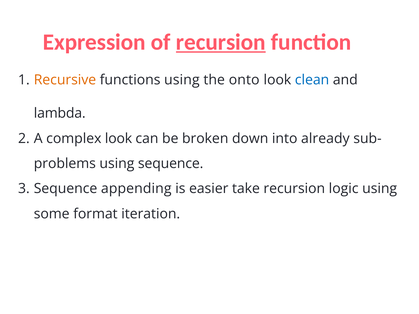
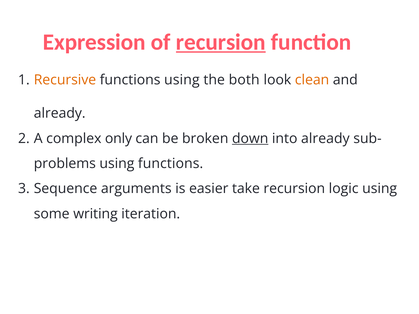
onto: onto -> both (244, 80)
clean colour: blue -> orange (312, 80)
lambda: lambda -> already (60, 113)
complex look: look -> only (119, 139)
down underline: none -> present (250, 139)
using sequence: sequence -> functions (171, 164)
appending: appending -> arguments (136, 189)
format: format -> writing (95, 214)
